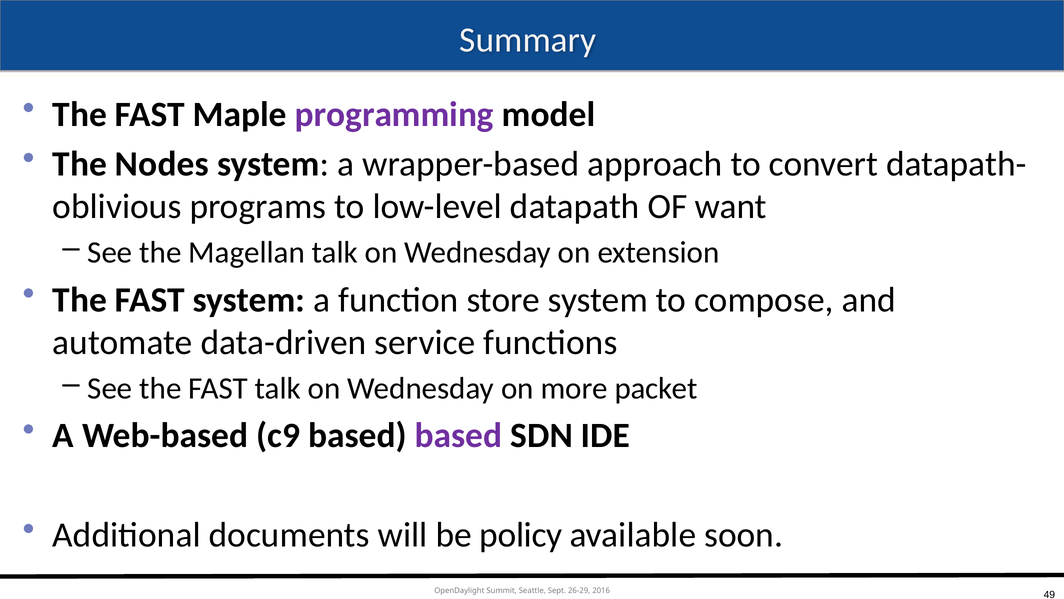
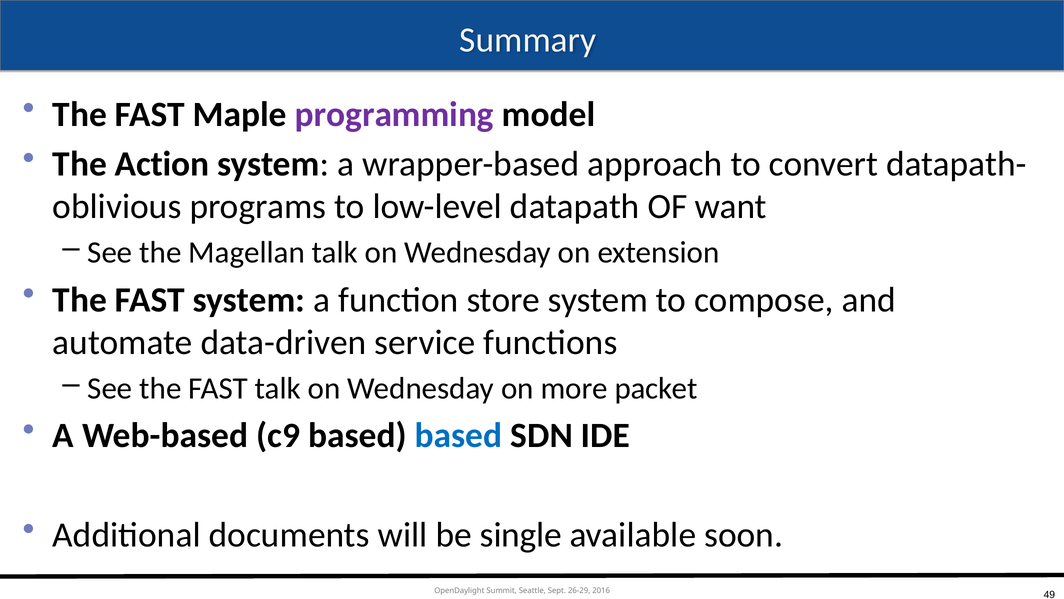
Nodes: Nodes -> Action (162, 164)
based colour: purple -> blue (459, 435)
policy: policy -> single (521, 535)
